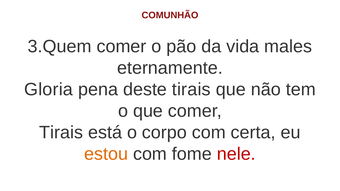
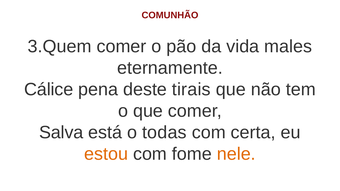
Gloria: Gloria -> Cálice (49, 90)
Tirais: Tirais -> Salva (61, 133)
corpo: corpo -> todas (164, 133)
nele colour: red -> orange (236, 154)
